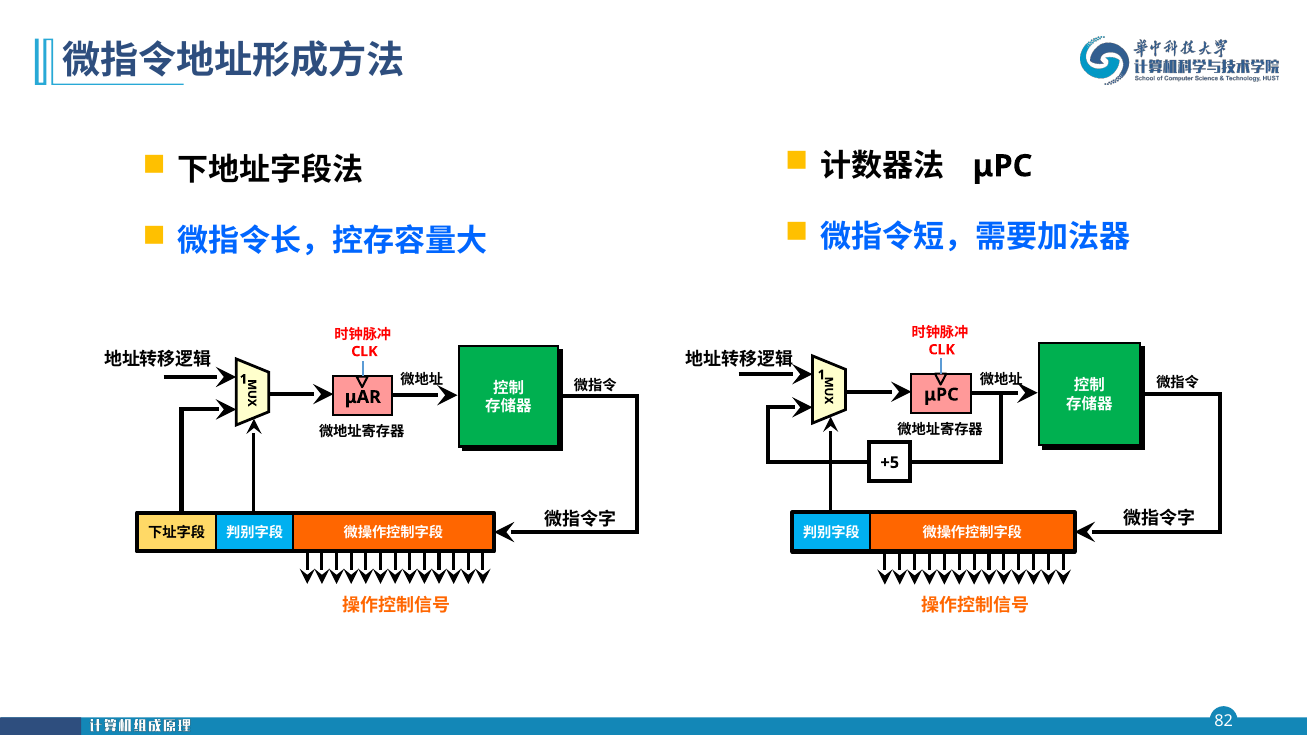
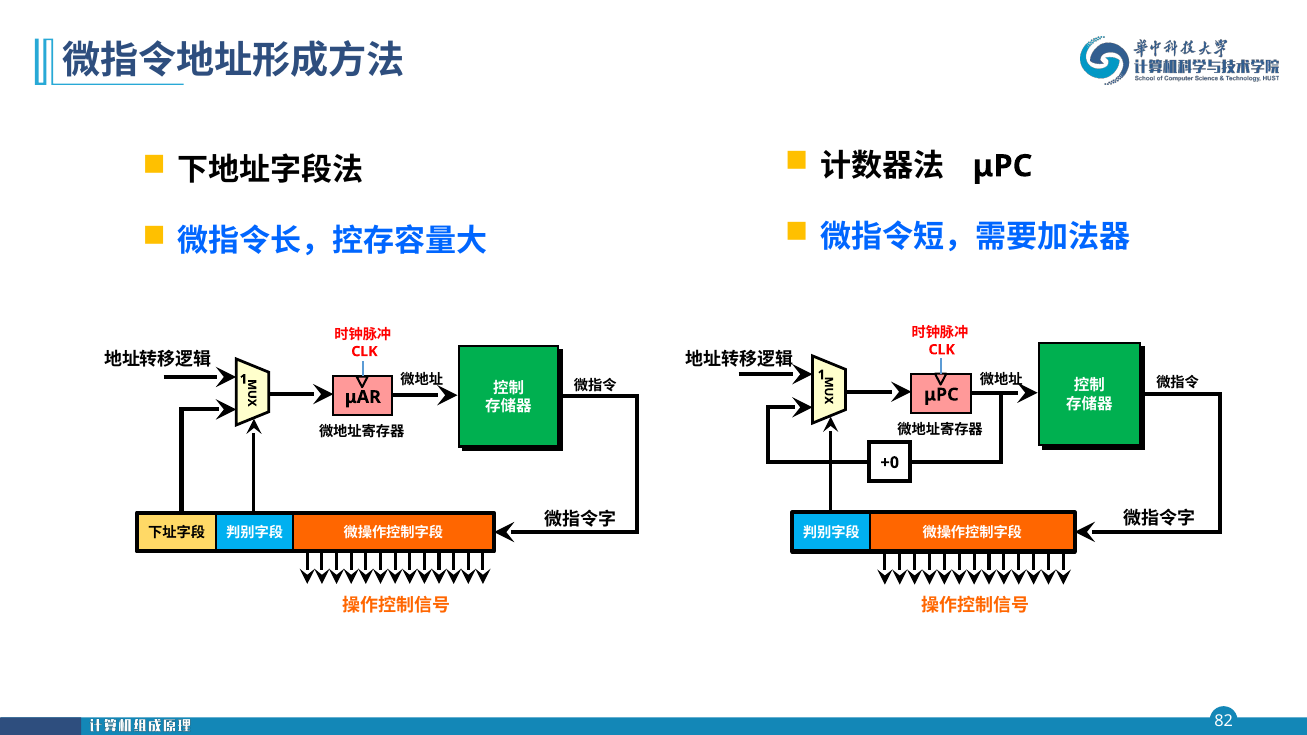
+5: +5 -> +0 (890, 463)
